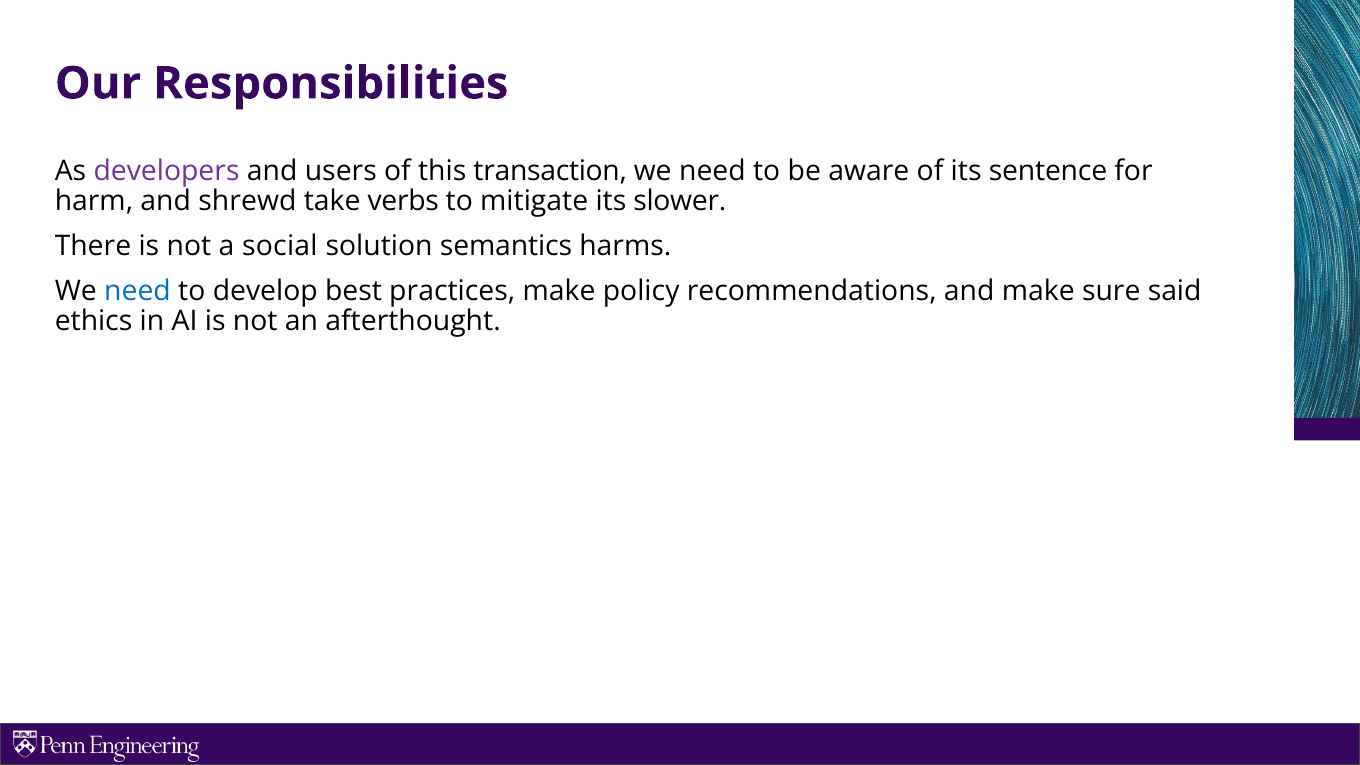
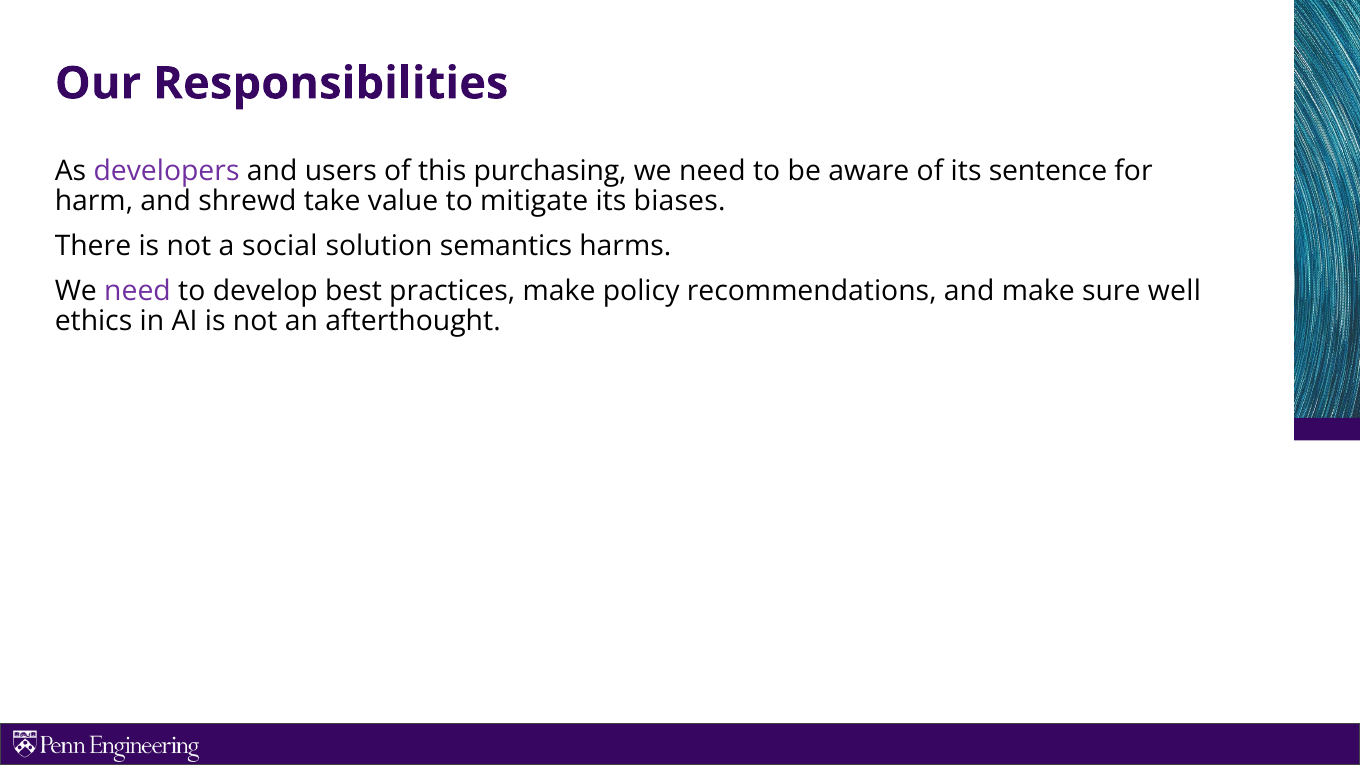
transaction: transaction -> purchasing (550, 171)
verbs: verbs -> value (403, 201)
slower: slower -> biases (680, 201)
need colour: blue -> purple (138, 291)
said: said -> well (1174, 291)
